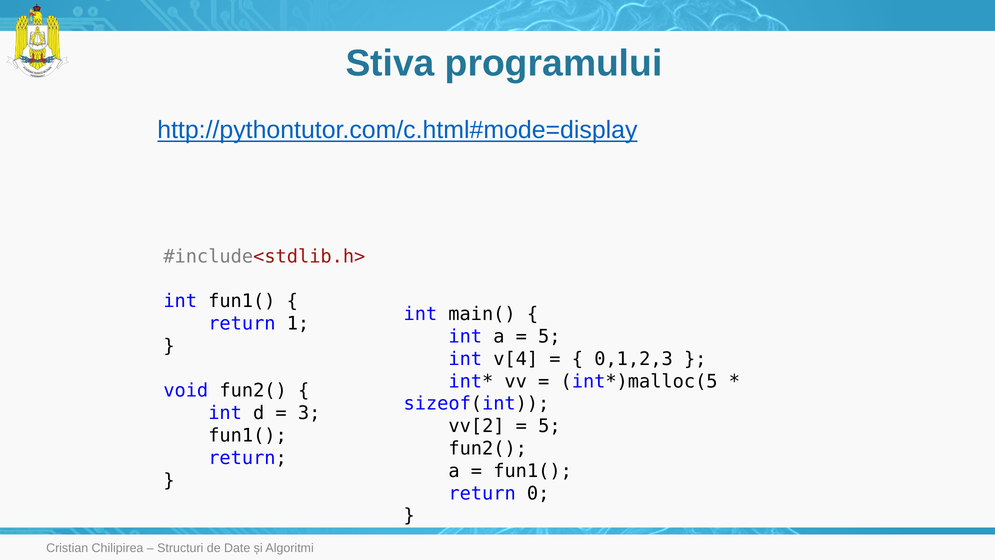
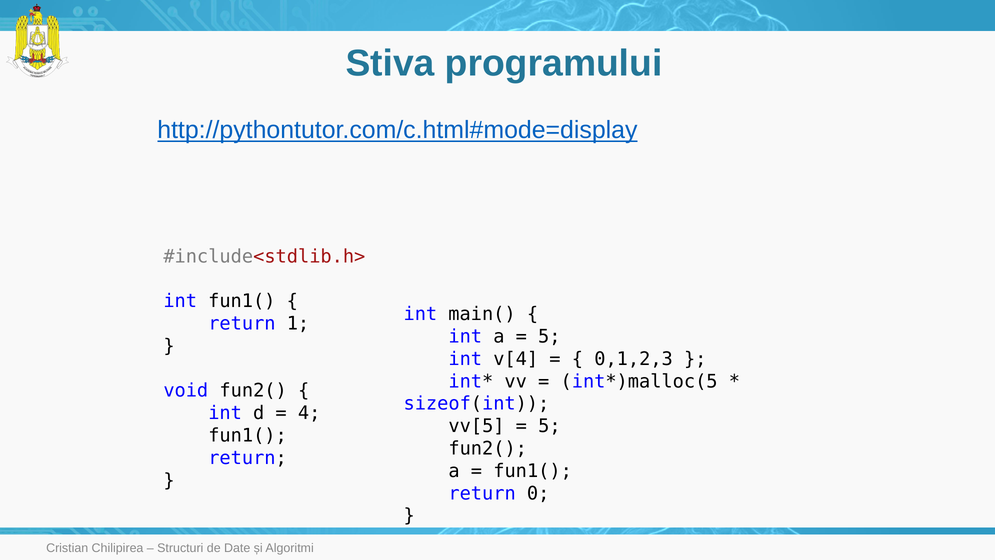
3: 3 -> 4 (309, 413)
vv[2: vv[2 -> vv[5 (477, 426)
